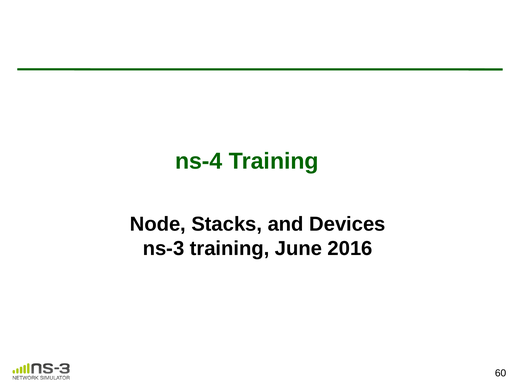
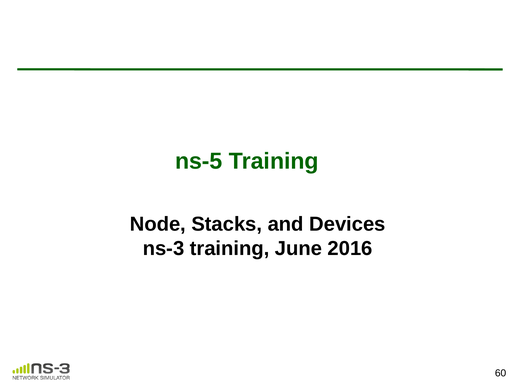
ns-4: ns-4 -> ns-5 (199, 161)
